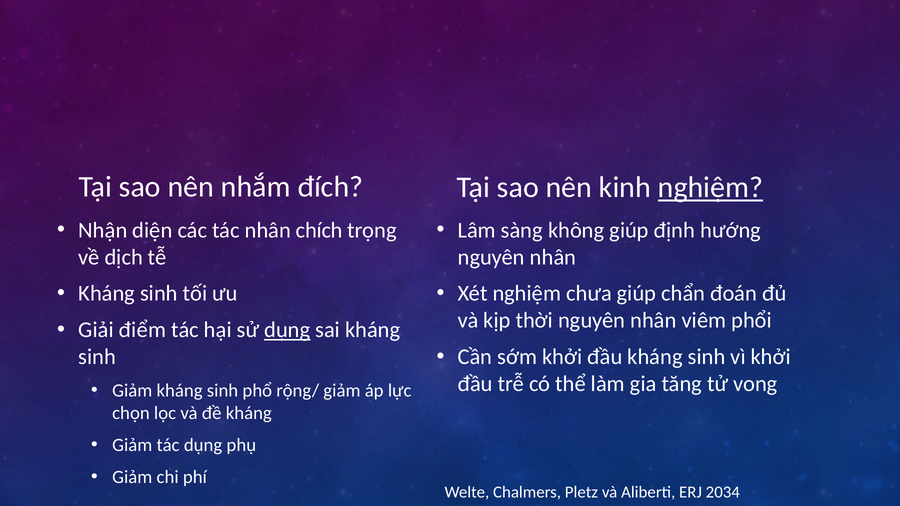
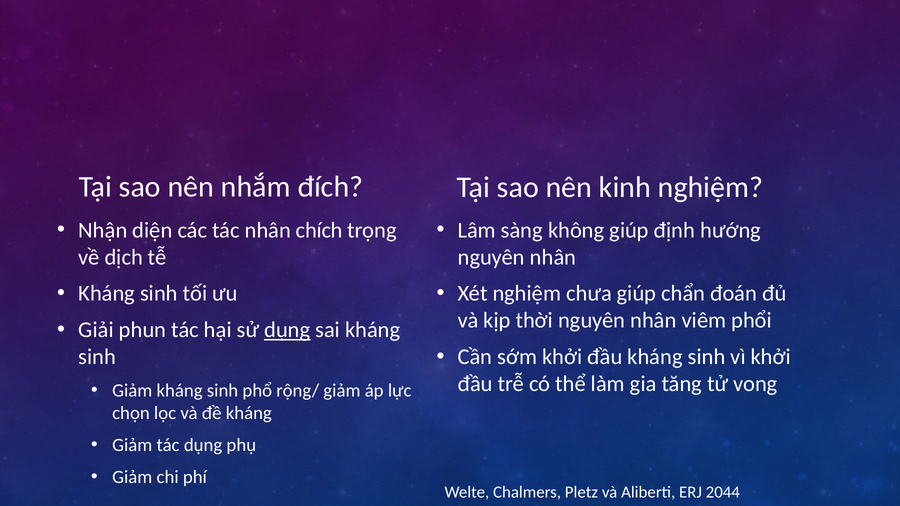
nghiệm underline: present -> none (710, 188)
điểm: điểm -> phun (142, 330)
2034: 2034 -> 2044 (723, 492)
